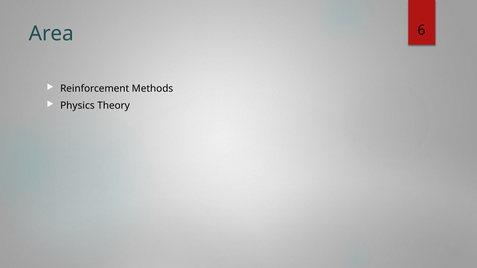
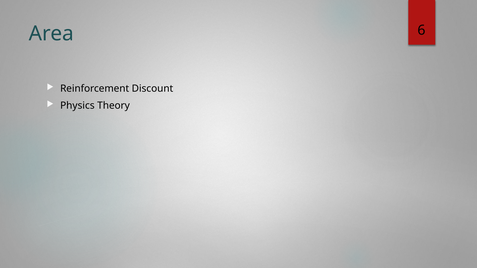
Methods: Methods -> Discount (152, 89)
